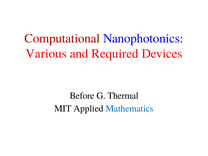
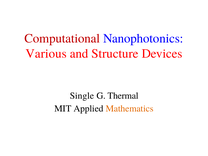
Required: Required -> Structure (115, 54)
Before: Before -> Single (82, 96)
Mathematics colour: blue -> orange (130, 109)
